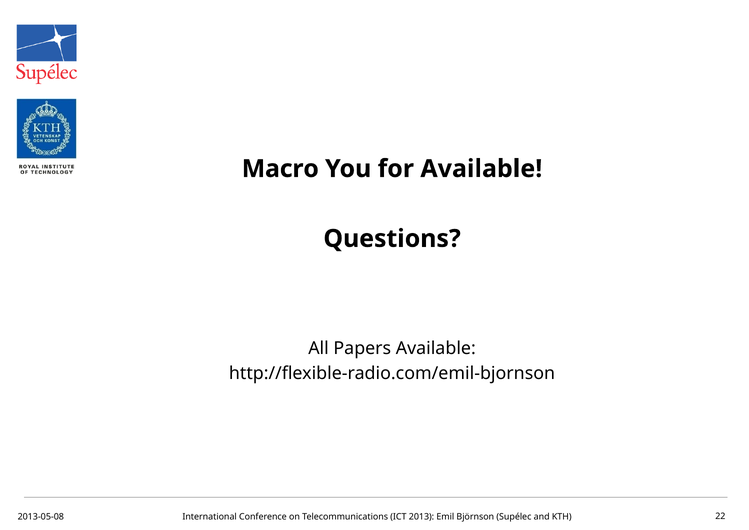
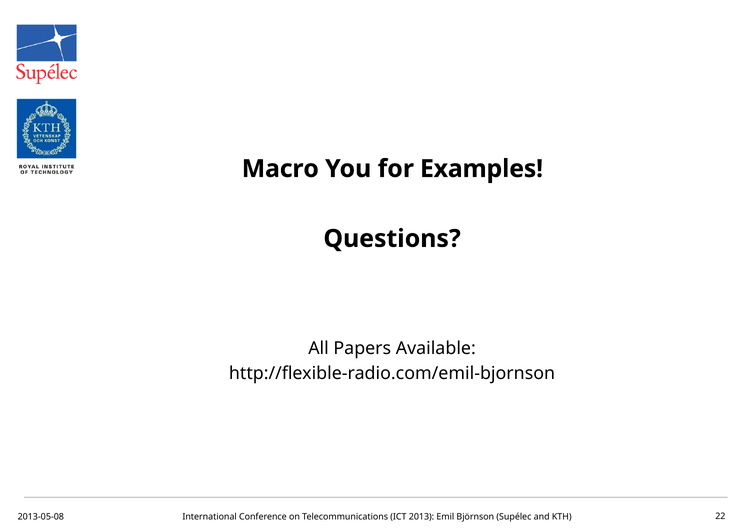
for Available: Available -> Examples (482, 169)
